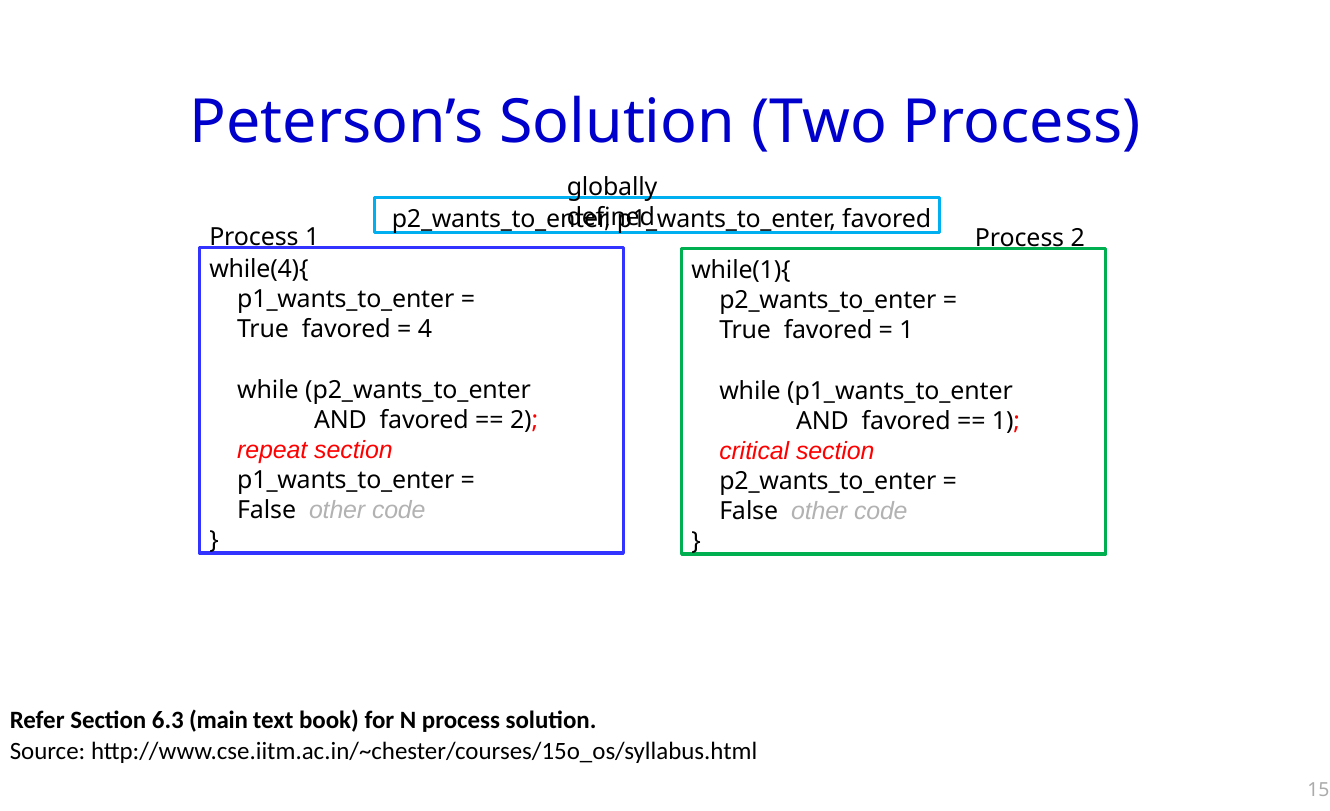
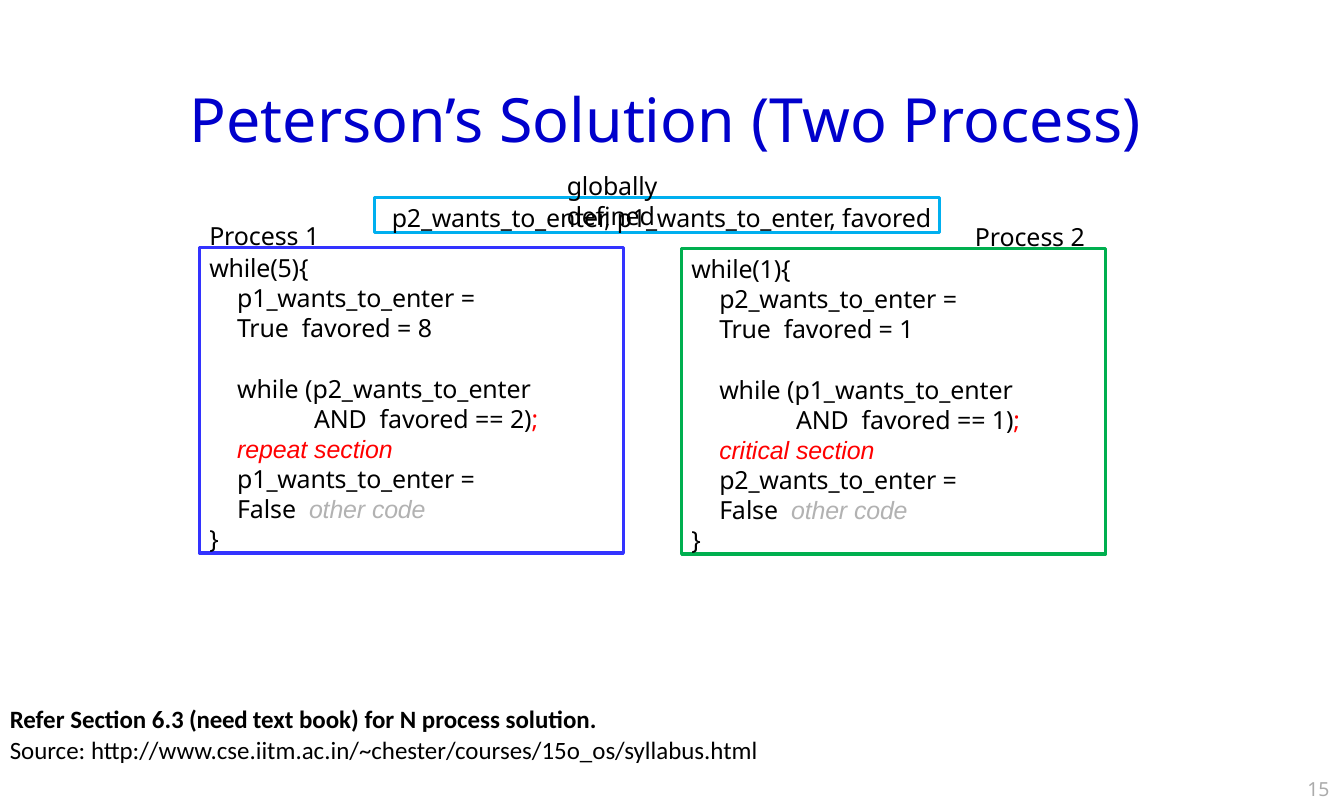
while(4){: while(4){ -> while(5){ (259, 269)
4: 4 -> 8 (425, 329)
main: main -> need (218, 721)
